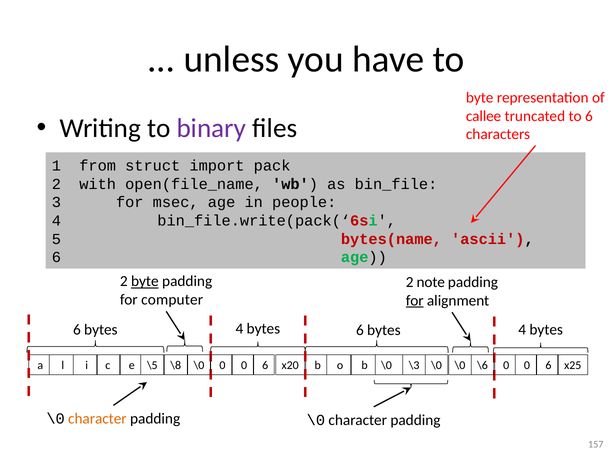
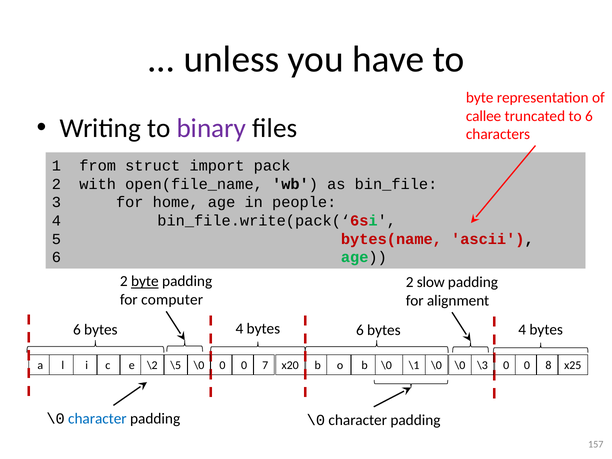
msec: msec -> home (176, 202)
note: note -> slow (431, 282)
for underline: present -> none (415, 301)
\5: \5 -> \2 (152, 366)
\8: \8 -> \5 (176, 366)
6: 6 -> 7 (265, 366)
\3: \3 -> \1 (414, 366)
\6: \6 -> \3 (483, 366)
6: 6 -> 8 (548, 366)
character colour: orange -> blue (97, 419)
